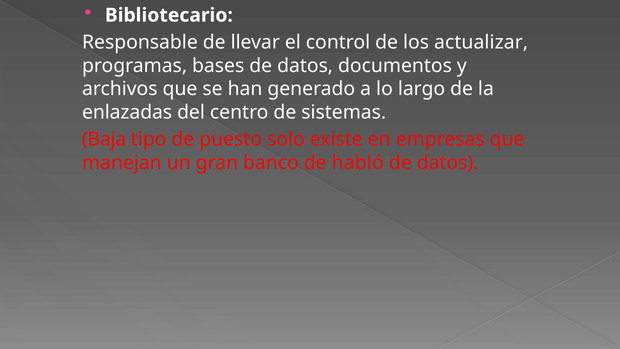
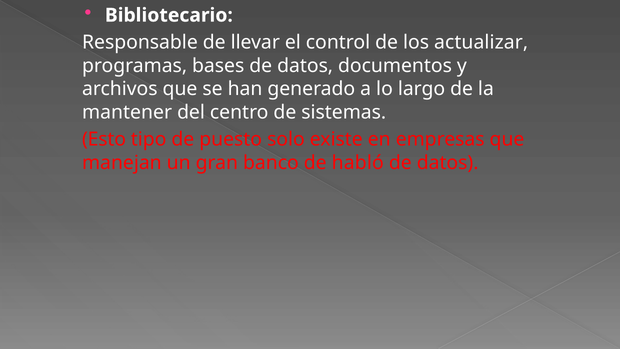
enlazadas: enlazadas -> mantener (127, 112)
Baja: Baja -> Esto (104, 139)
